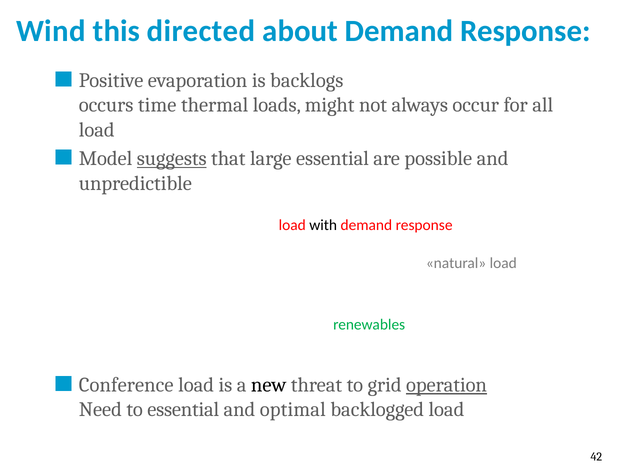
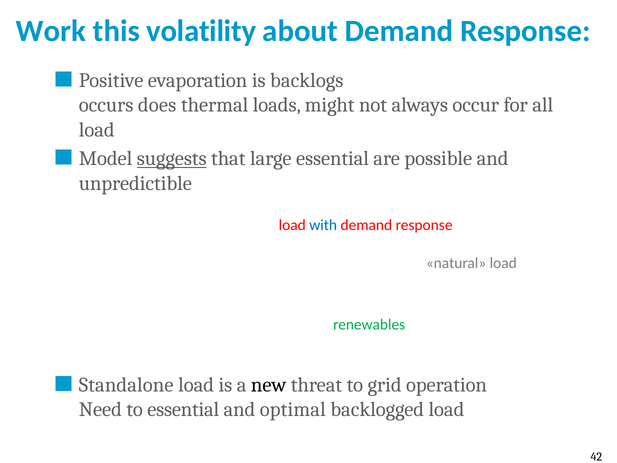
Wind: Wind -> Work (51, 31)
directed: directed -> volatility (201, 31)
time: time -> does (157, 105)
with colour: black -> blue (323, 225)
Conference: Conference -> Standalone (126, 385)
operation underline: present -> none (447, 385)
